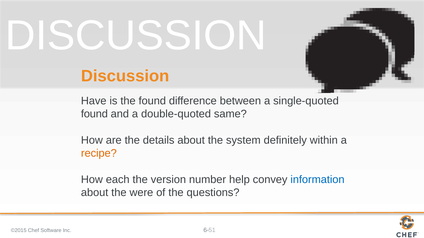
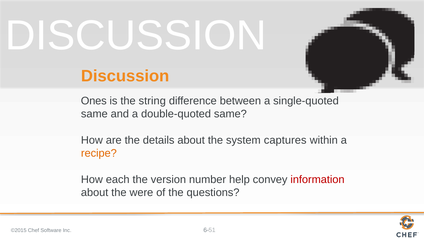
Have: Have -> Ones (94, 101)
the found: found -> string (152, 101)
found: found -> same (94, 114)
definitely: definitely -> captures (285, 140)
information colour: blue -> red (317, 180)
